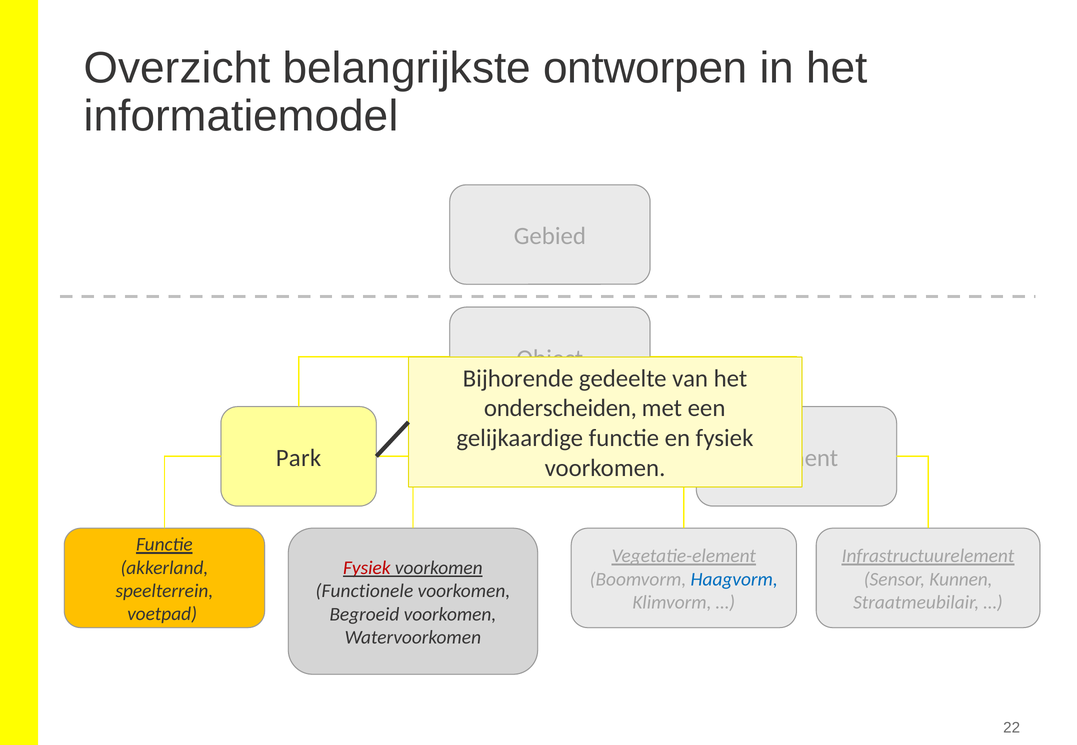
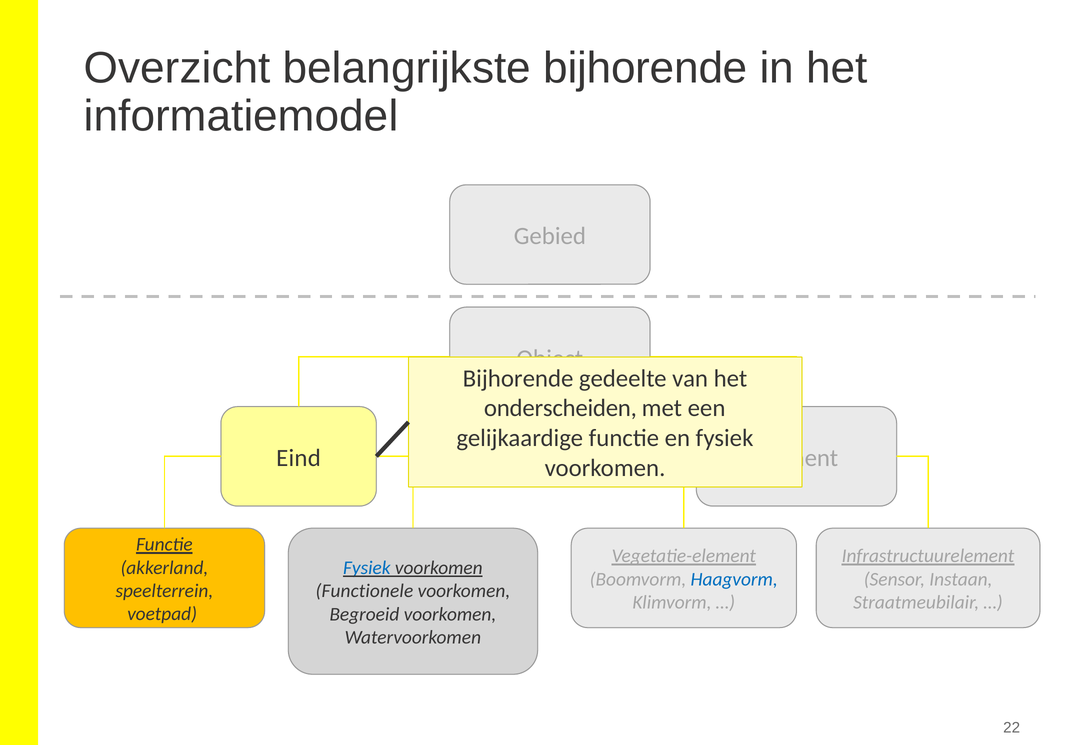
belangrijkste ontworpen: ontworpen -> bijhorende (645, 68)
Park: Park -> Eind (298, 458)
Fysiek colour: red -> blue (367, 568)
Kunnen: Kunnen -> Instaan (961, 580)
